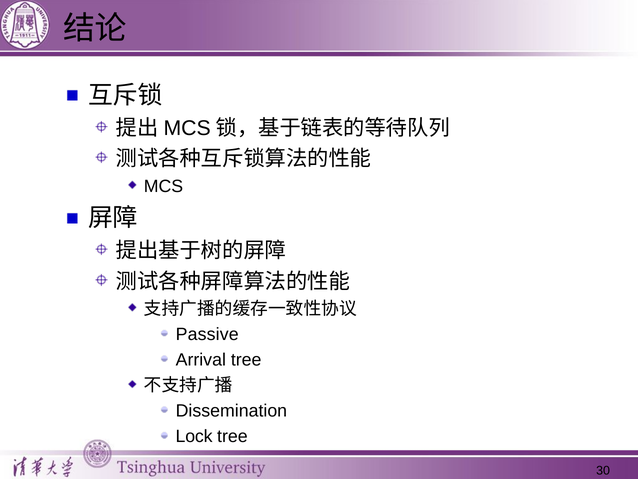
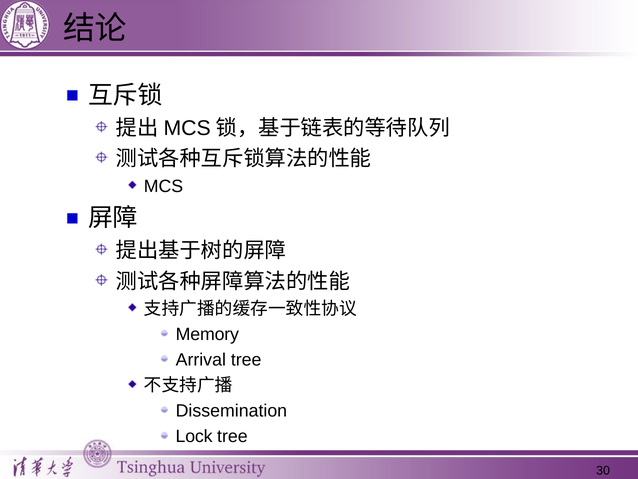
Passive: Passive -> Memory (207, 334)
